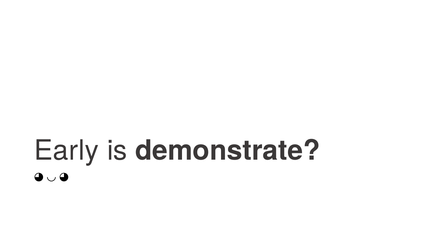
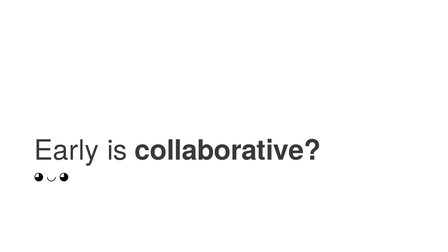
demonstrate: demonstrate -> collaborative (228, 151)
